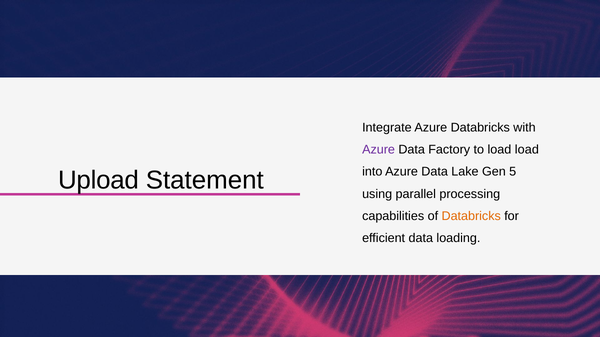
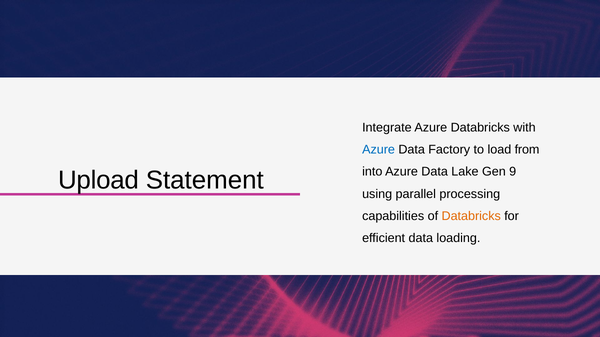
Azure colour: purple -> blue (379, 150)
load load: load -> from (527, 150)
5: 5 -> 9 (513, 172)
